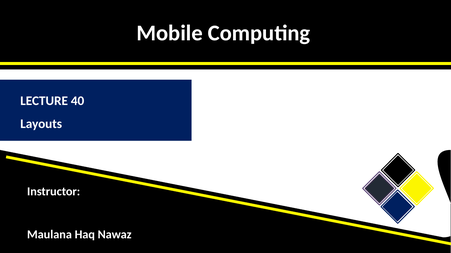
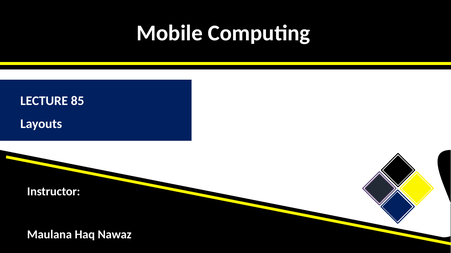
40: 40 -> 85 (78, 101)
